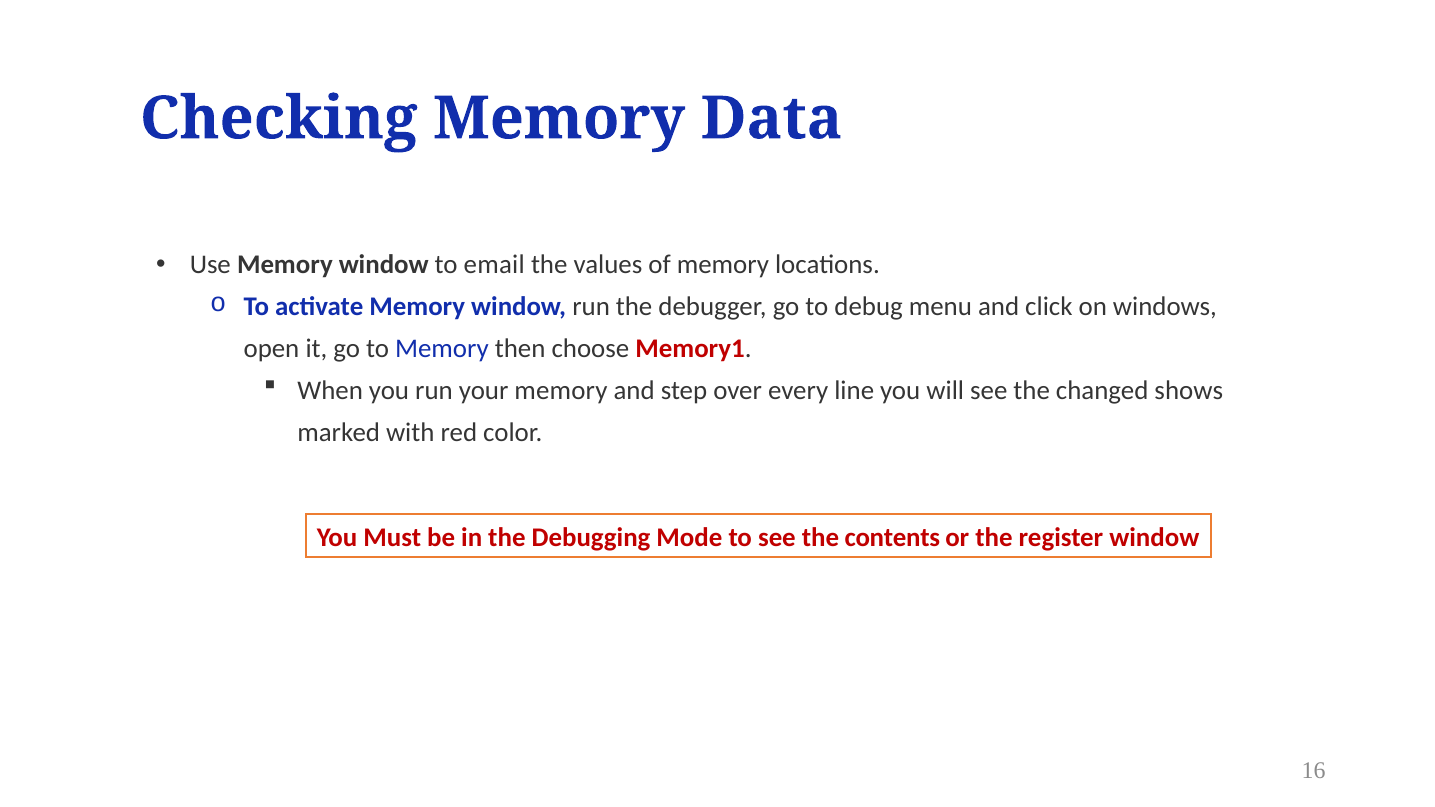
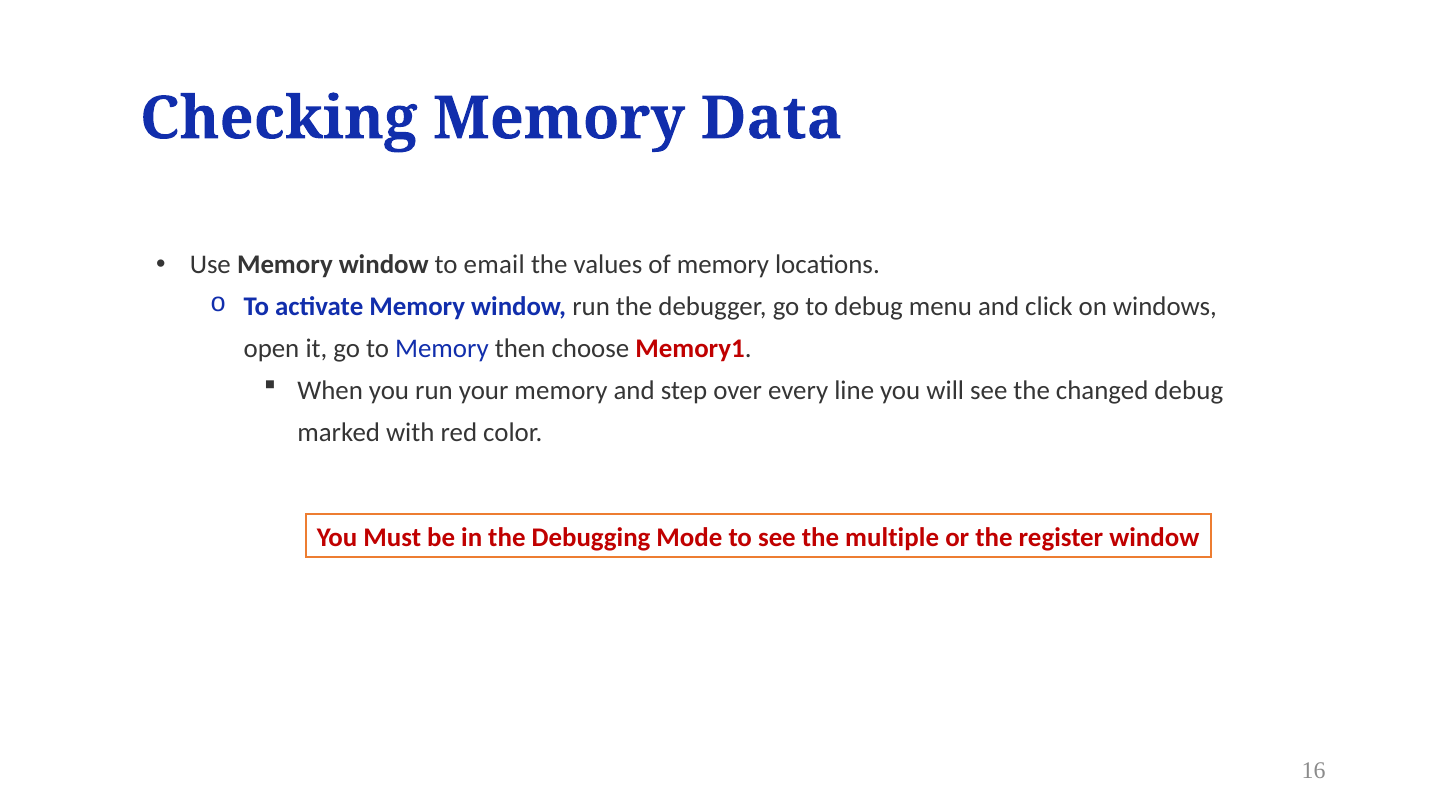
changed shows: shows -> debug (1189, 391)
contents: contents -> multiple (892, 538)
